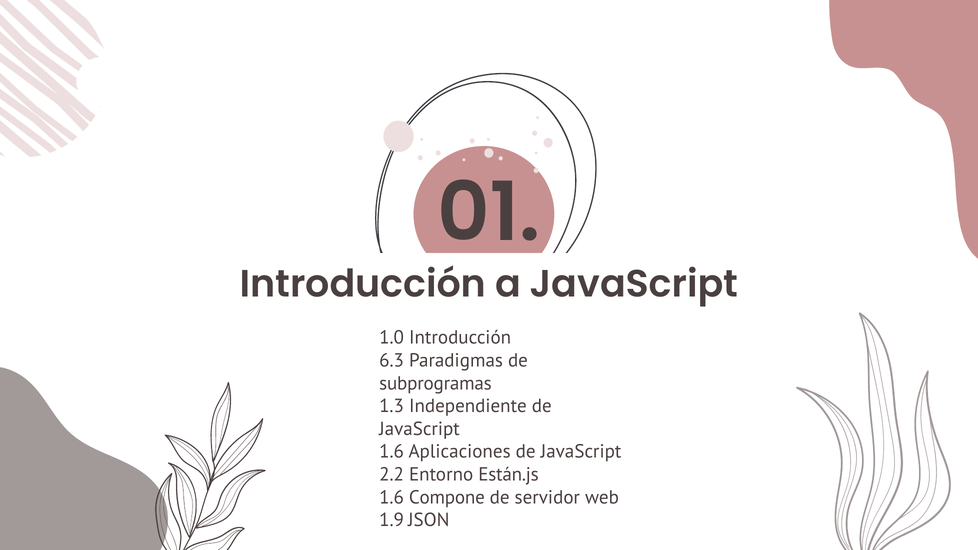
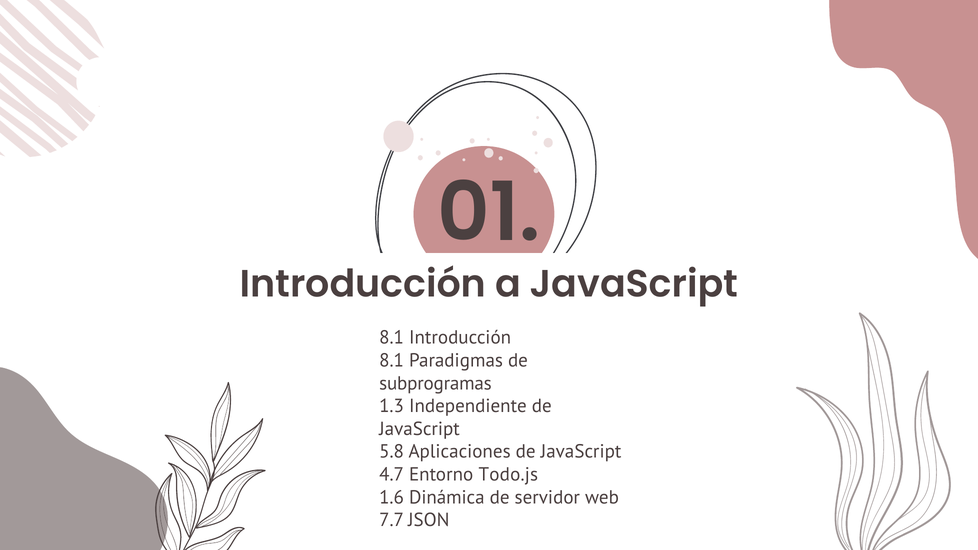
1.0: 1.0 -> 8.1 (392, 338)
6.3: 6.3 -> 8.1 (392, 361)
1.6: 1.6 -> 5.8 (392, 452)
2.2: 2.2 -> 4.7 (392, 475)
Están.js: Están.js -> Todo.js (508, 475)
Compone: Compone -> Dinámica (447, 498)
1.9: 1.9 -> 7.7 (392, 520)
